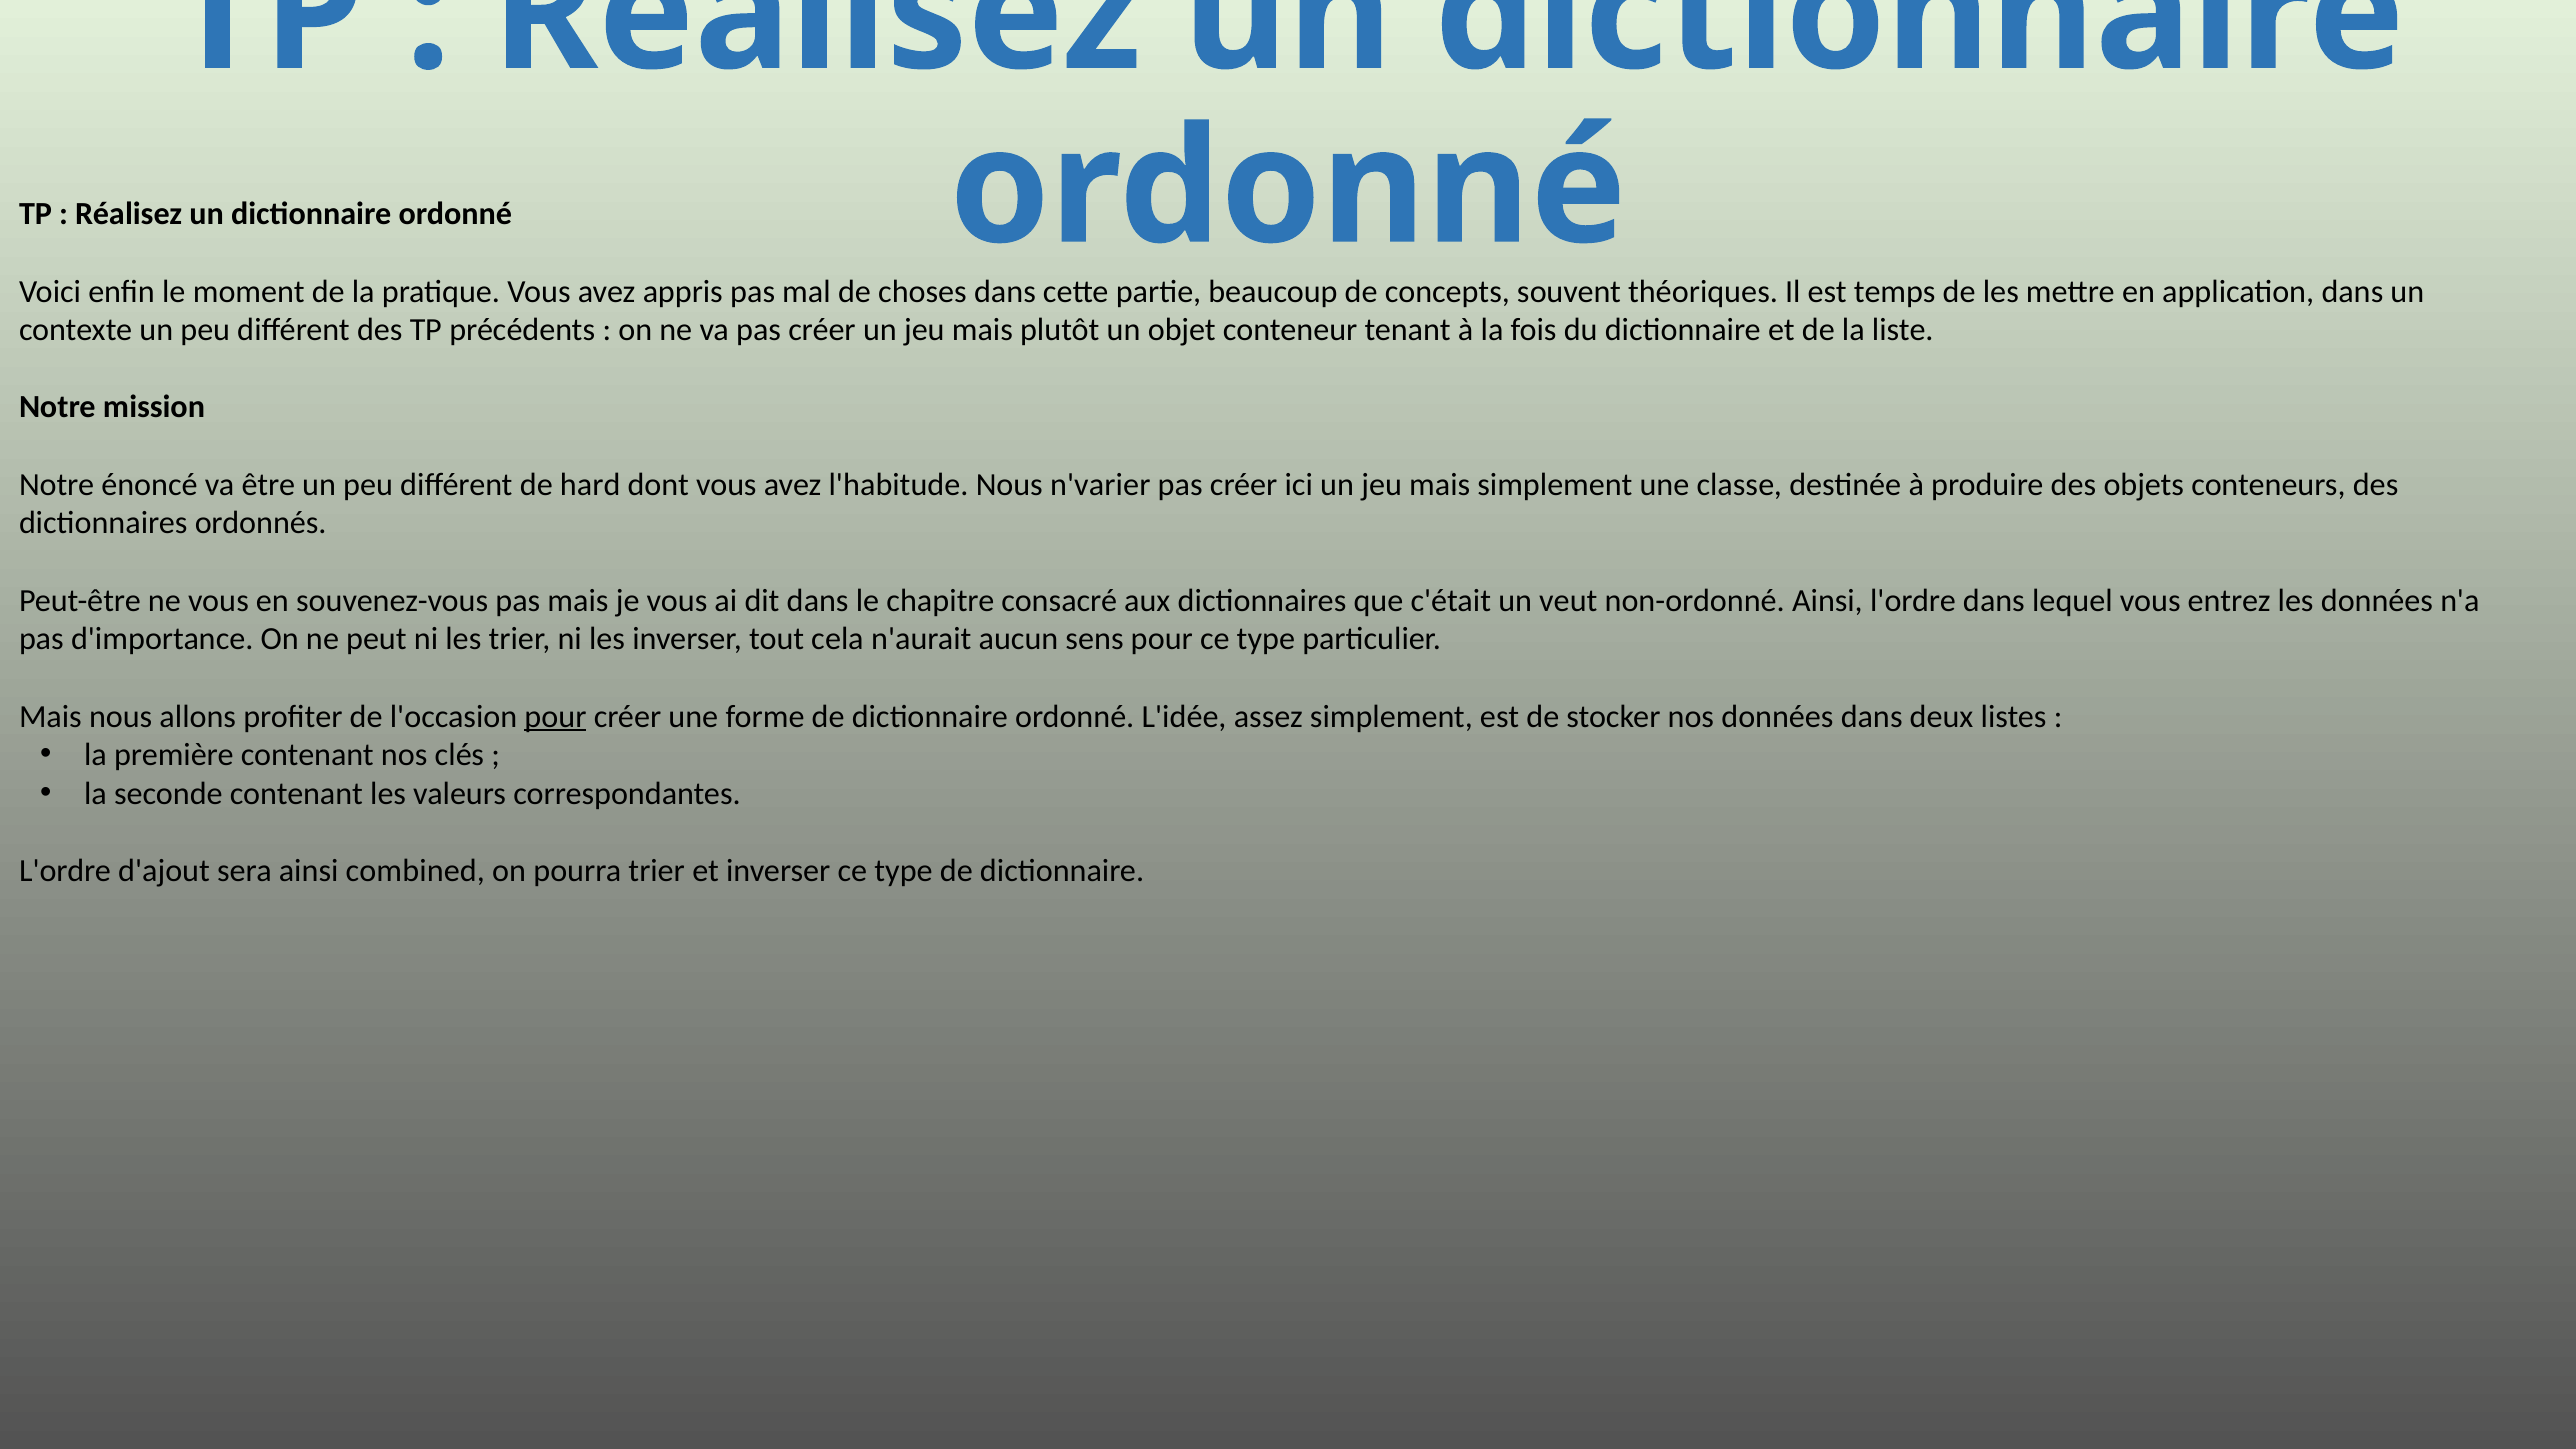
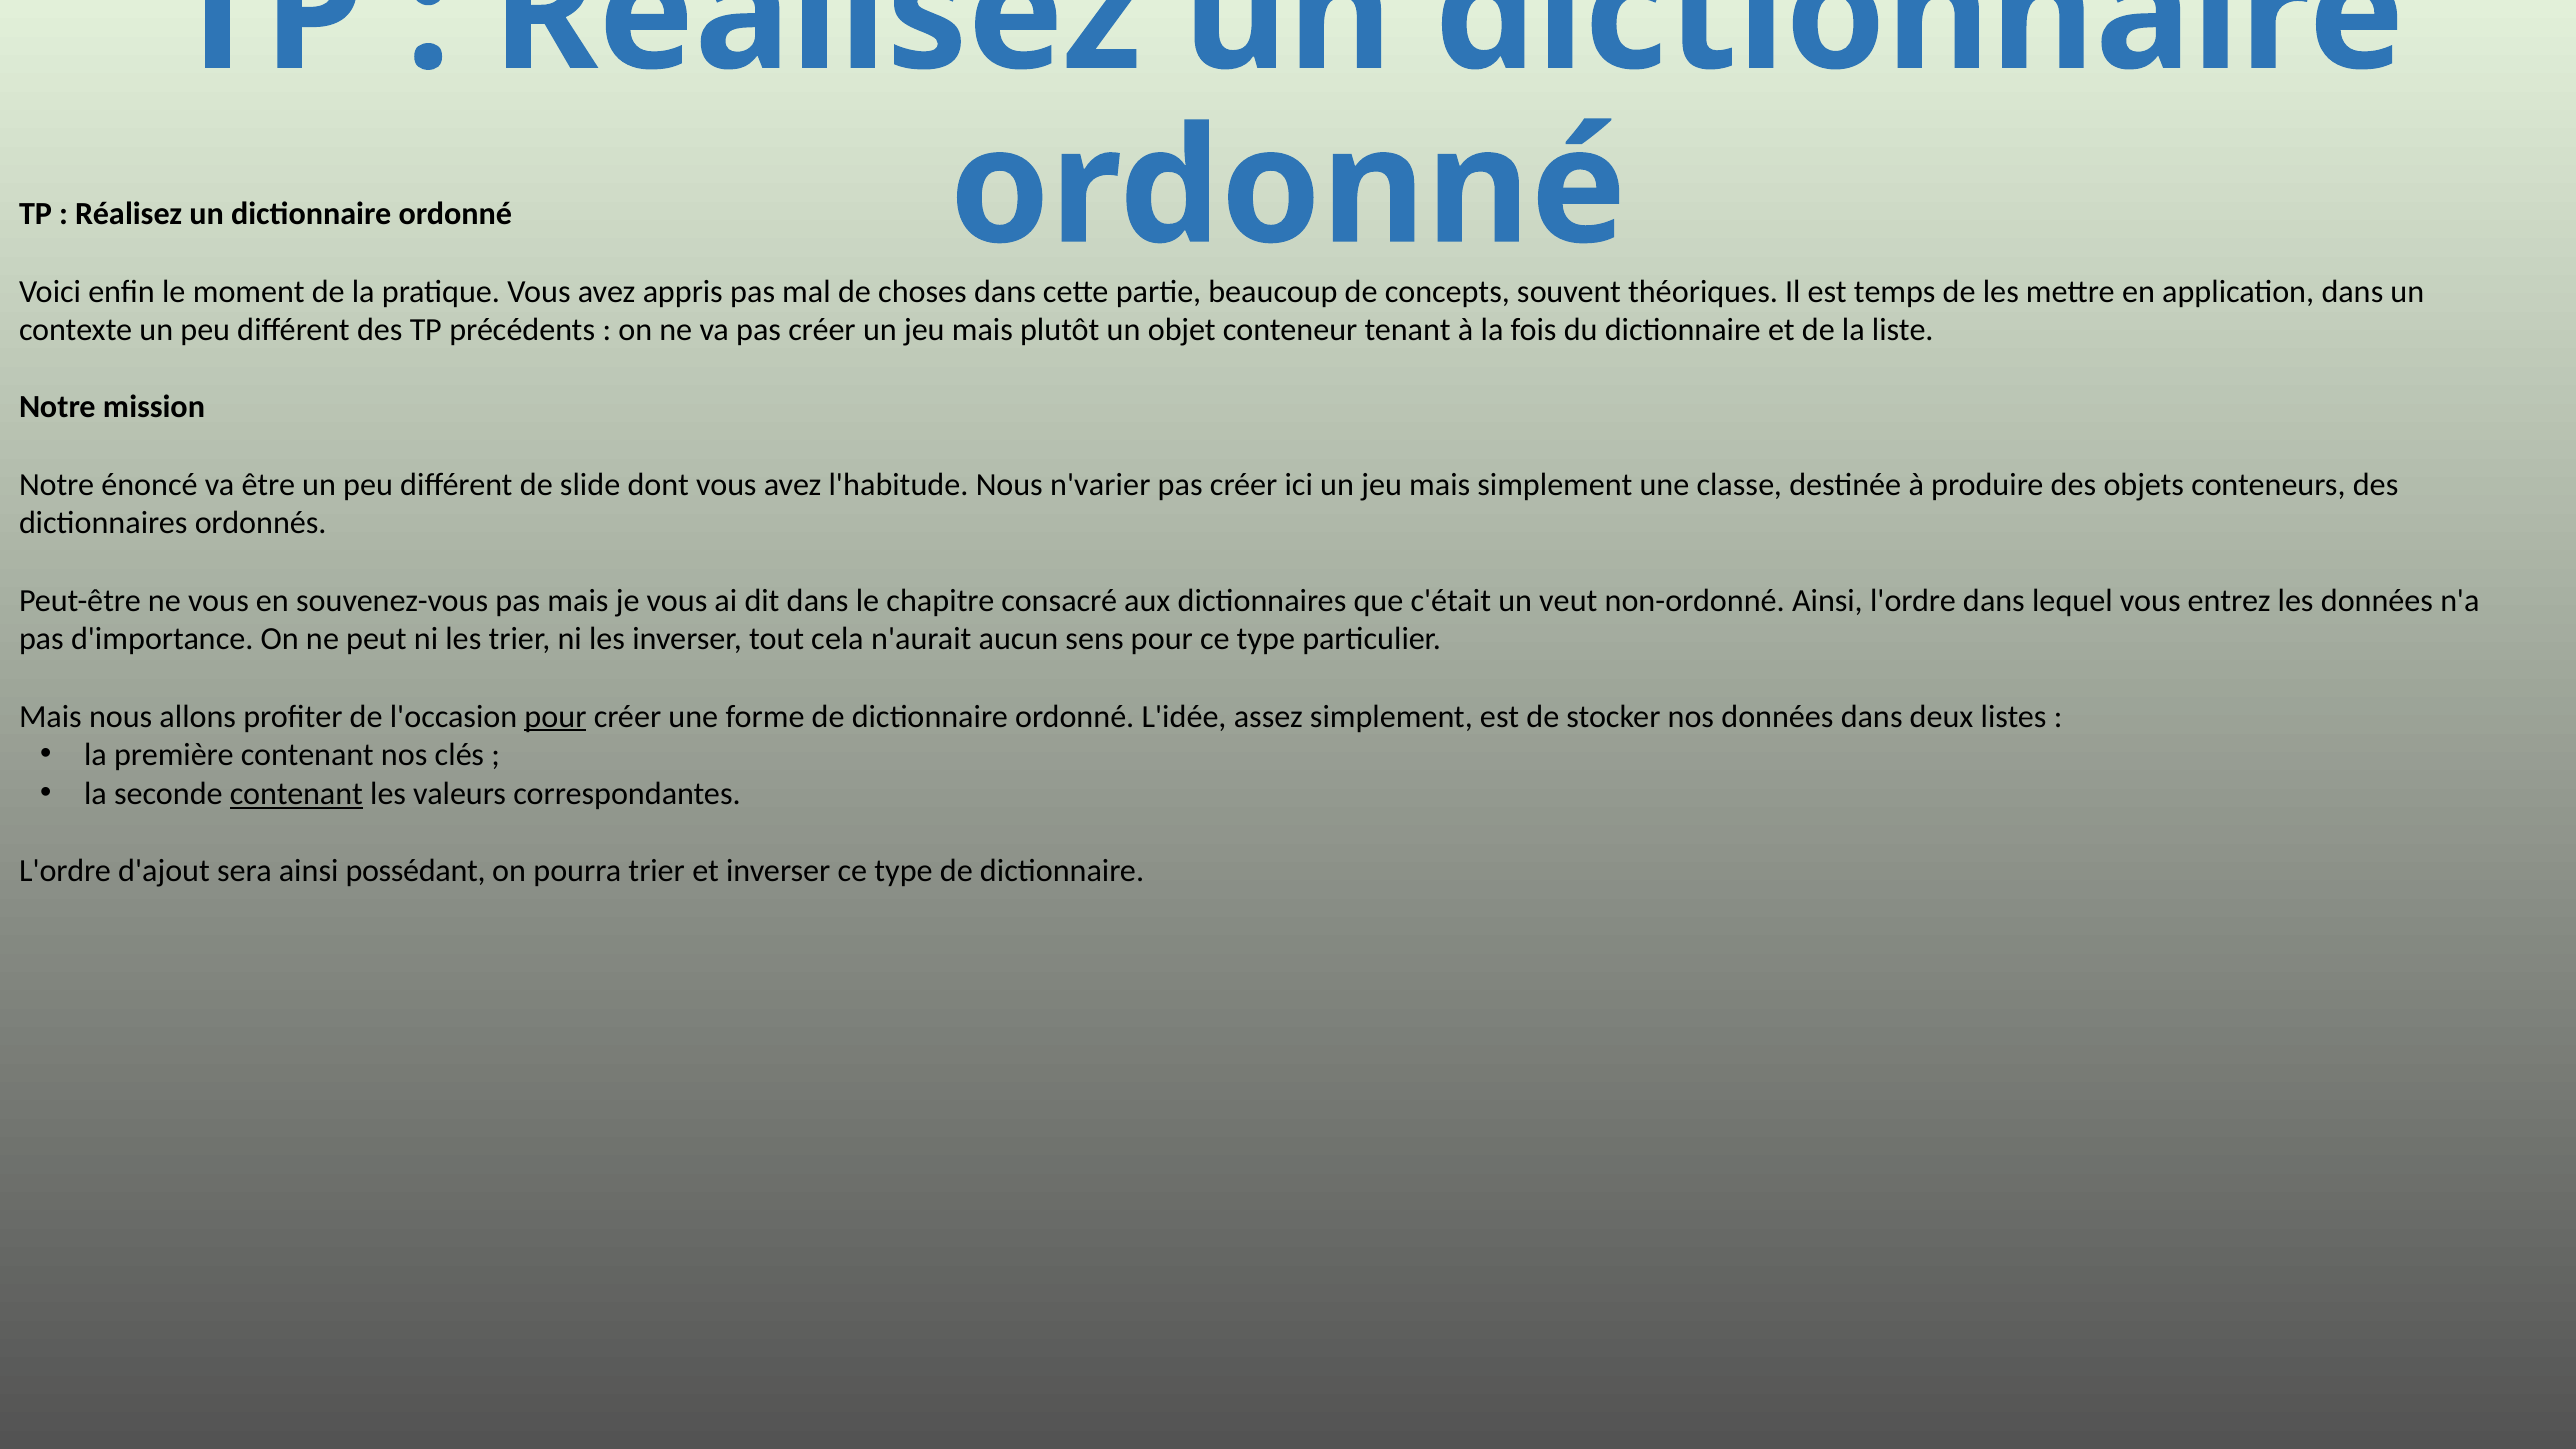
hard: hard -> slide (590, 485)
contenant underline: none -> present (296, 794)
combined: combined -> possédant (416, 871)
